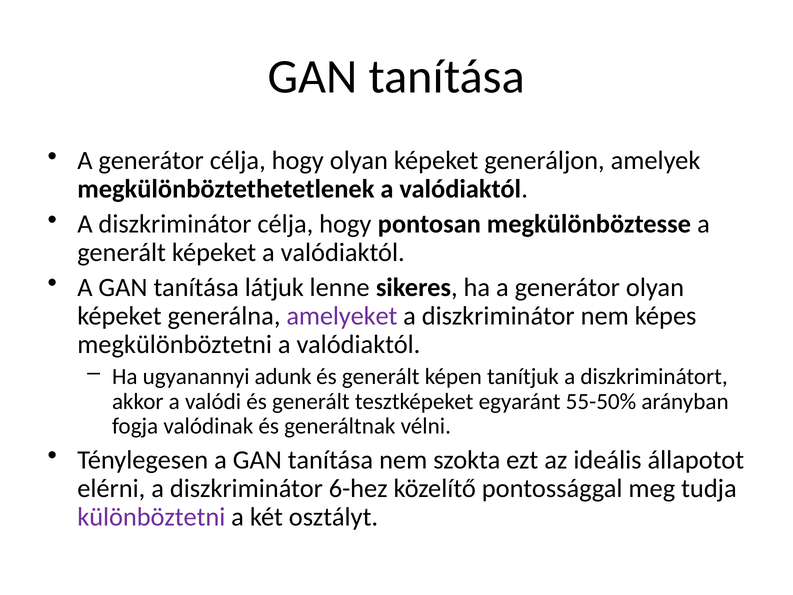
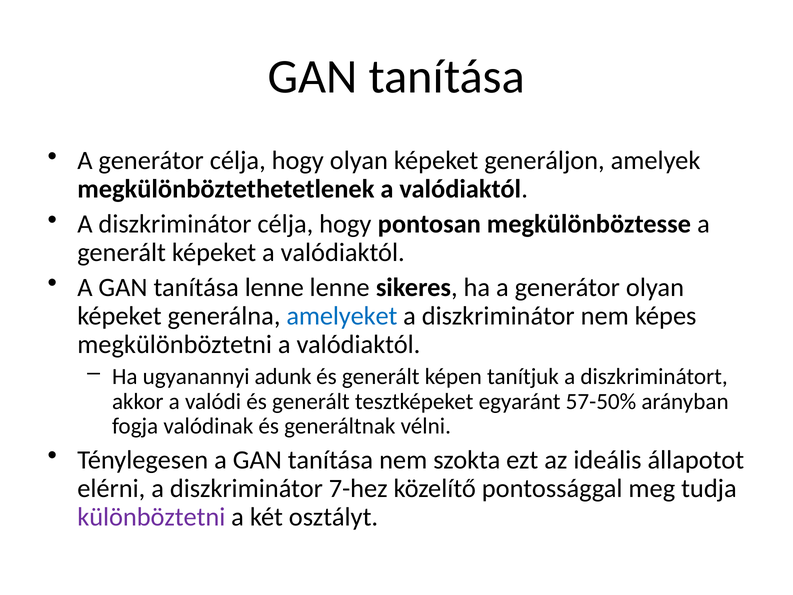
tanítása látjuk: látjuk -> lenne (274, 287)
amelyeket colour: purple -> blue (342, 316)
55-50%: 55-50% -> 57-50% (601, 401)
6-hez: 6-hez -> 7-hez (358, 488)
